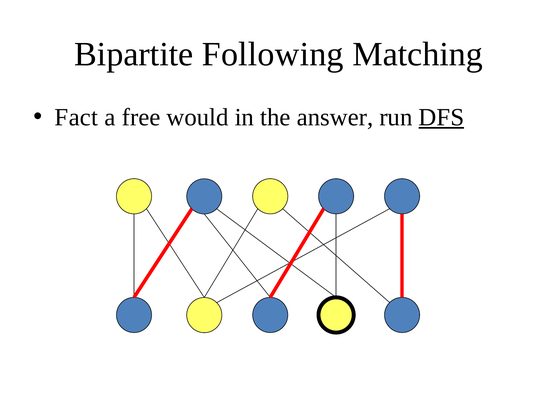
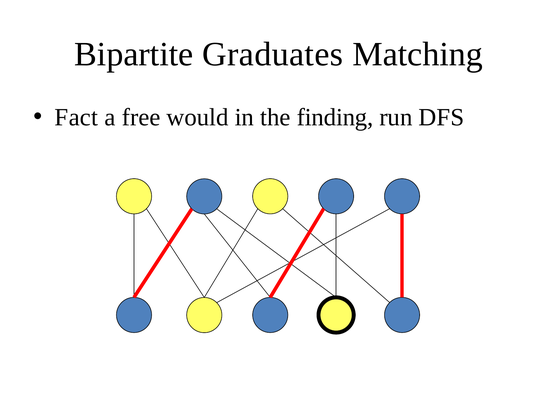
Following: Following -> Graduates (273, 54)
answer: answer -> finding (335, 117)
DFS underline: present -> none (441, 117)
